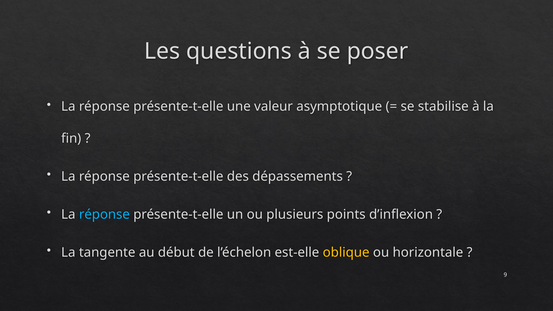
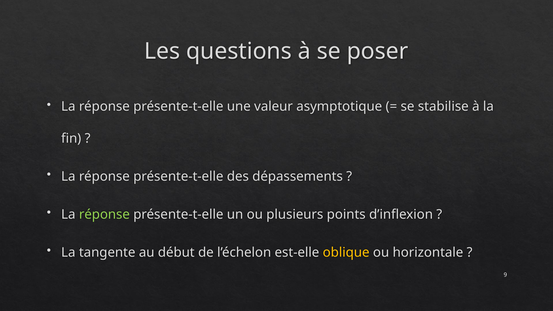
réponse colour: light blue -> light green (104, 214)
